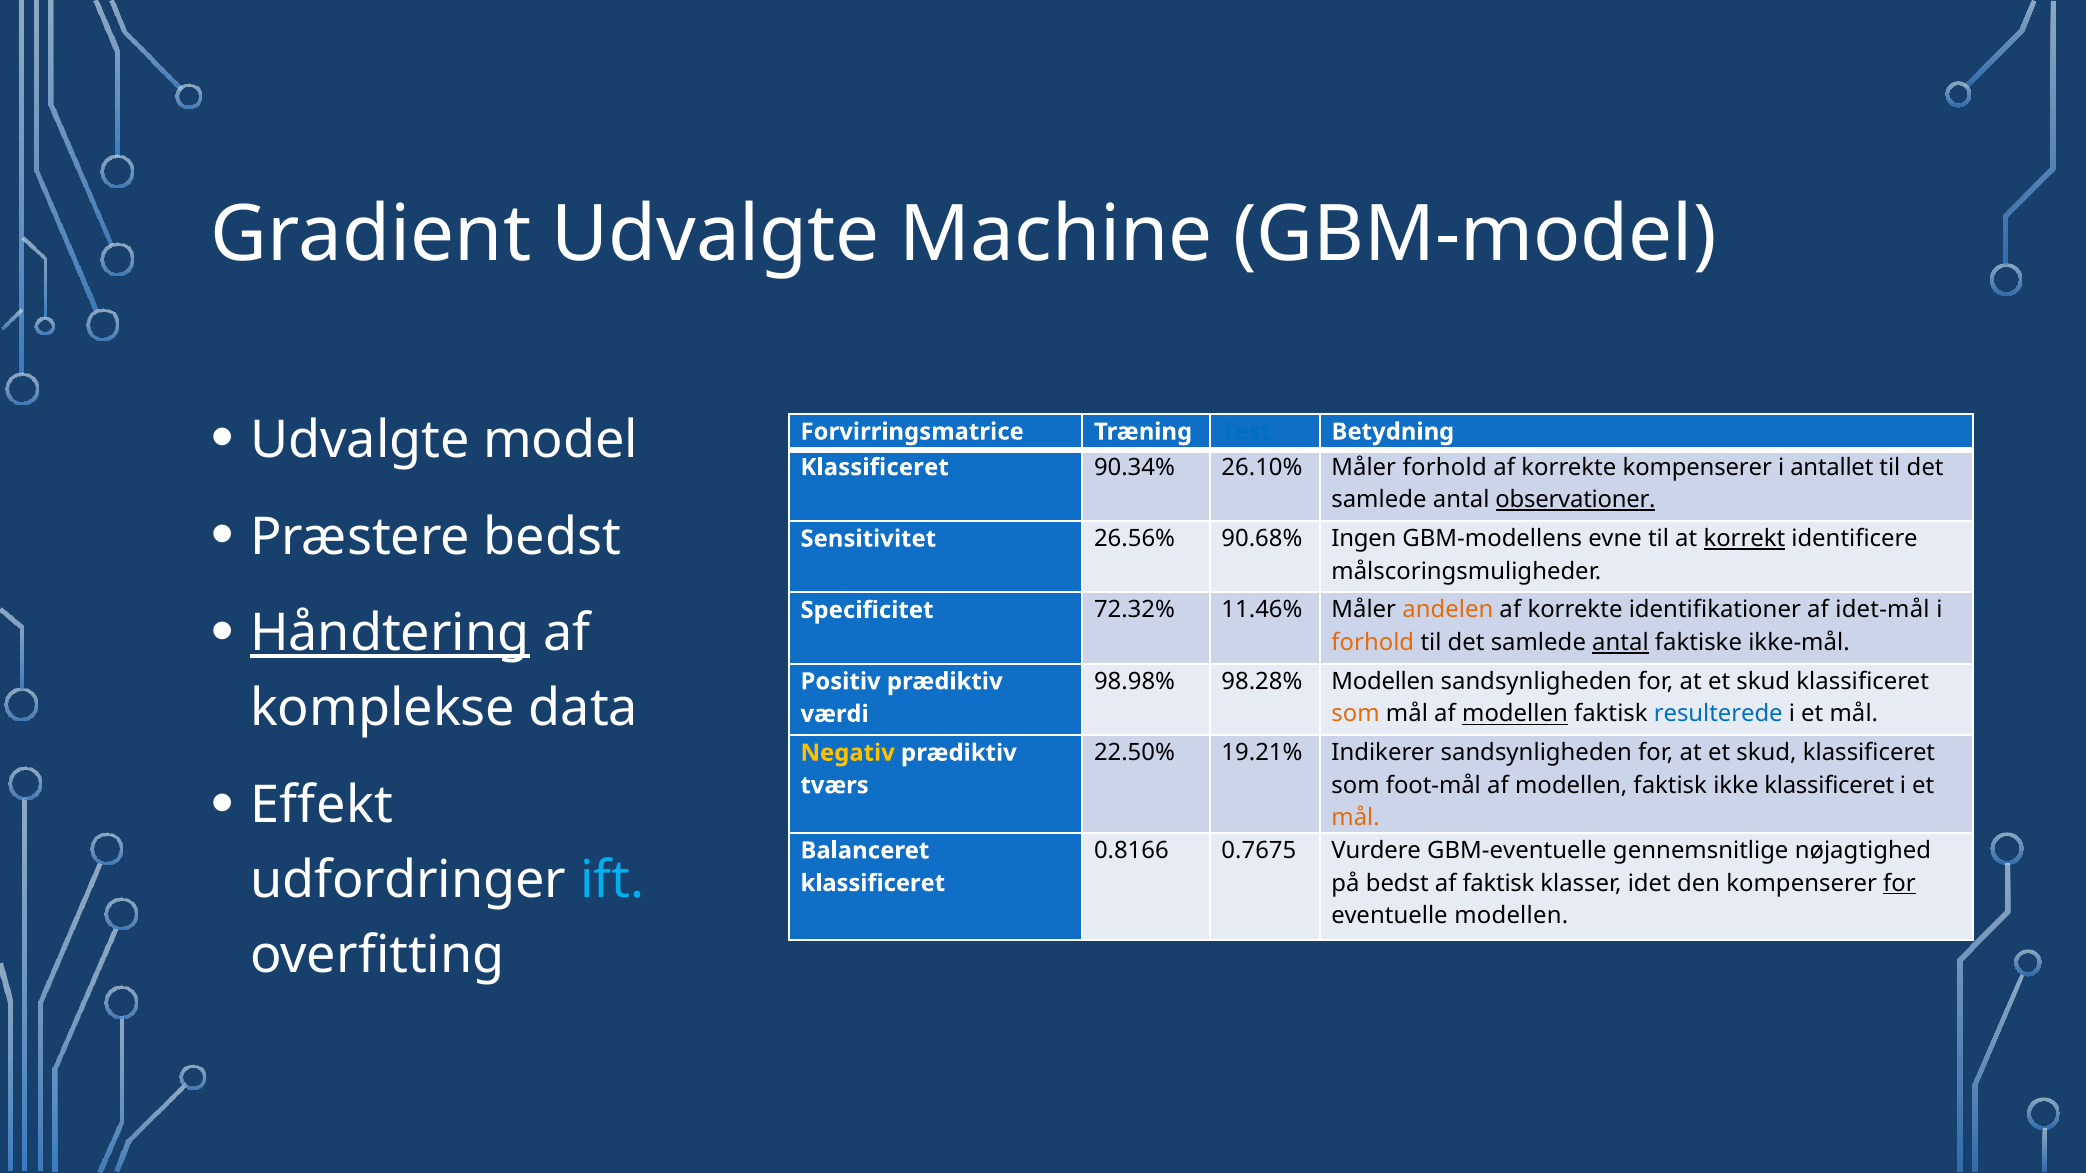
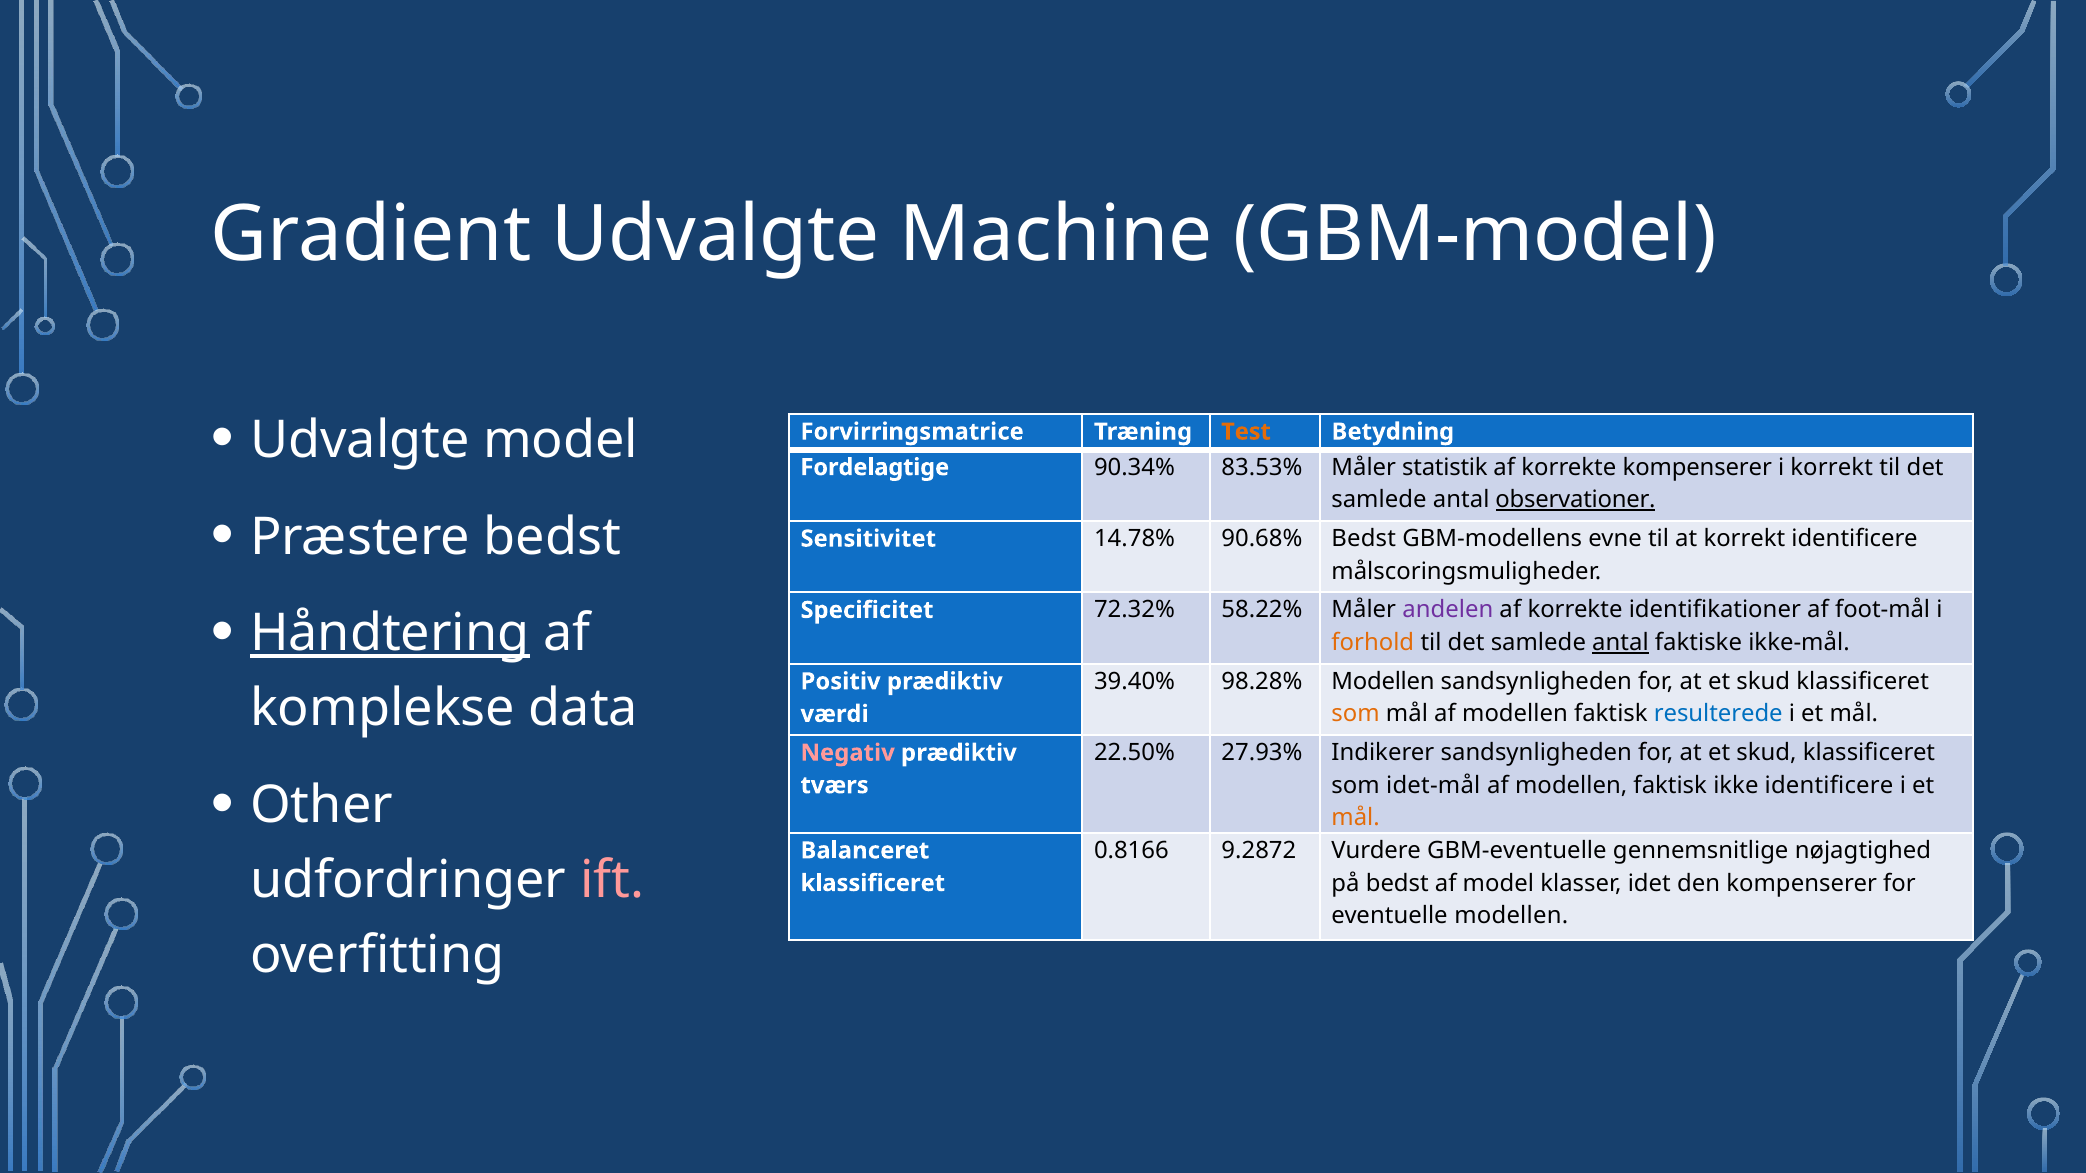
Test colour: blue -> orange (1246, 432)
Klassificeret: Klassificeret -> Fordelagtige (875, 467)
26.10%: 26.10% -> 83.53% (1262, 467)
Måler forhold: forhold -> statistik (1445, 467)
i antallet: antallet -> korrekt (1832, 467)
26.56%: 26.56% -> 14.78% (1135, 539)
90.68% Ingen: Ingen -> Bedst (1364, 539)
korrekt underline: present -> none (1744, 539)
11.46%: 11.46% -> 58.22% (1262, 610)
andelen colour: orange -> purple (1448, 610)
idet-mål: idet-mål -> foot-mål (1883, 610)
98.98%: 98.98% -> 39.40% (1135, 682)
modellen underline: present -> none (1515, 714)
19.21%: 19.21% -> 27.93% (1262, 753)
Negativ colour: yellow -> pink (848, 753)
Effekt: Effekt -> Other (322, 806)
foot-mål: foot-mål -> idet-mål (1433, 786)
ikke klassificeret: klassificeret -> identificere (1829, 786)
0.7675: 0.7675 -> 9.2872 (1259, 851)
ift colour: light blue -> pink (612, 881)
af faktisk: faktisk -> model (1498, 883)
for underline: present -> none (1899, 883)
